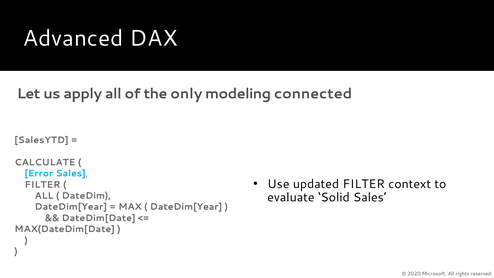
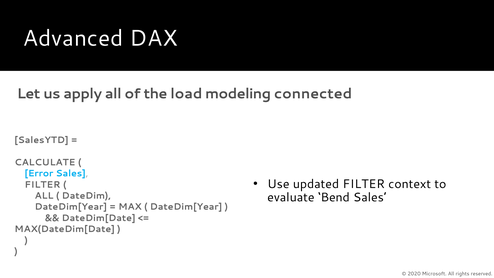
only: only -> load (186, 94)
Solid: Solid -> Bend (334, 197)
